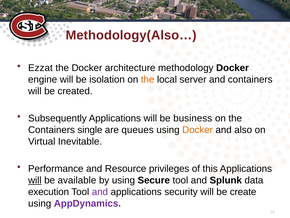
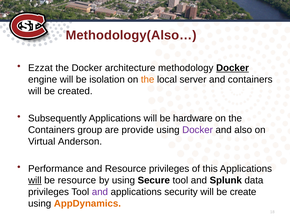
Docker underline: none -> present (233, 68)
business: business -> hardware (193, 118)
single: single -> group (90, 130)
queues: queues -> provide (138, 130)
Docker colour: orange -> purple (198, 130)
Inevitable: Inevitable -> Anderson (80, 141)
be available: available -> resource (77, 180)
execution: execution -> privileges (49, 191)
AppDynamics colour: purple -> orange (87, 203)
